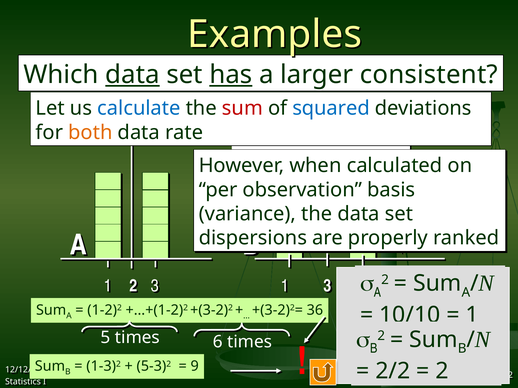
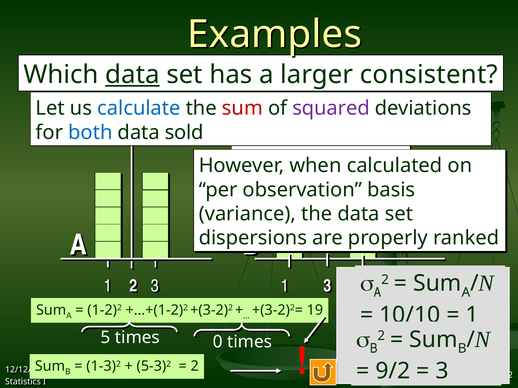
has underline: present -> none (231, 75)
squared colour: blue -> purple (331, 108)
both colour: orange -> blue (90, 133)
rate: rate -> sold (184, 133)
36: 36 -> 19 (315, 311)
6: 6 -> 0 (218, 342)
9: 9 -> 2 (195, 367)
2/2: 2/2 -> 9/2 (393, 371)
2: 2 -> 3 (442, 371)
